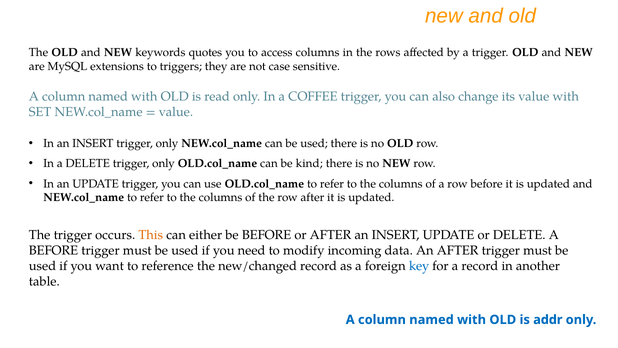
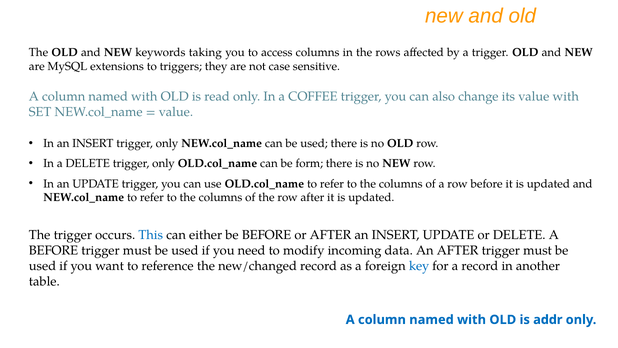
quotes: quotes -> taking (205, 53)
kind: kind -> form (309, 163)
This colour: orange -> blue (151, 235)
